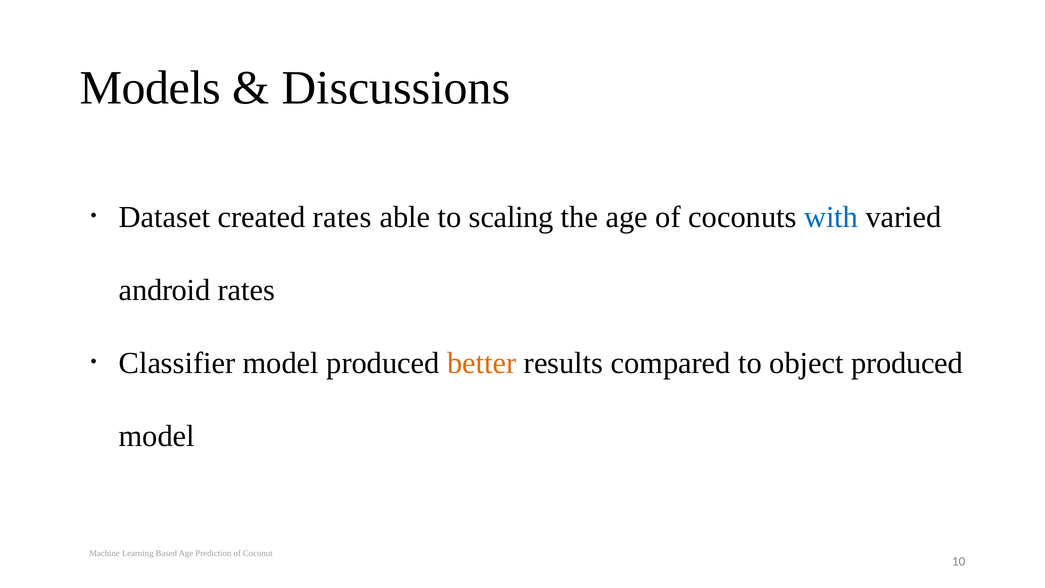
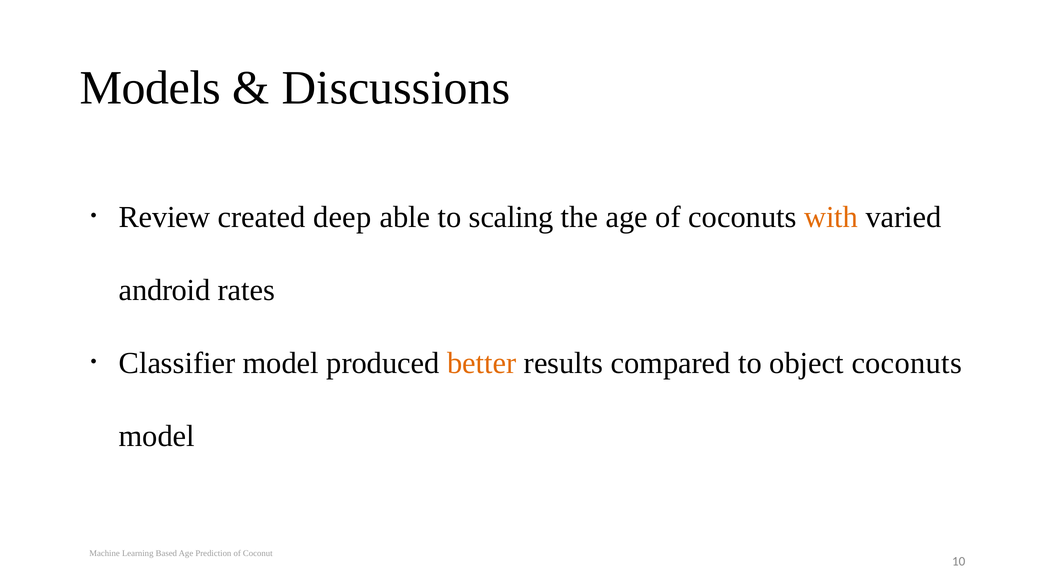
Dataset: Dataset -> Review (165, 217)
created rates: rates -> deep (342, 217)
with colour: blue -> orange (831, 217)
object produced: produced -> coconuts (907, 363)
